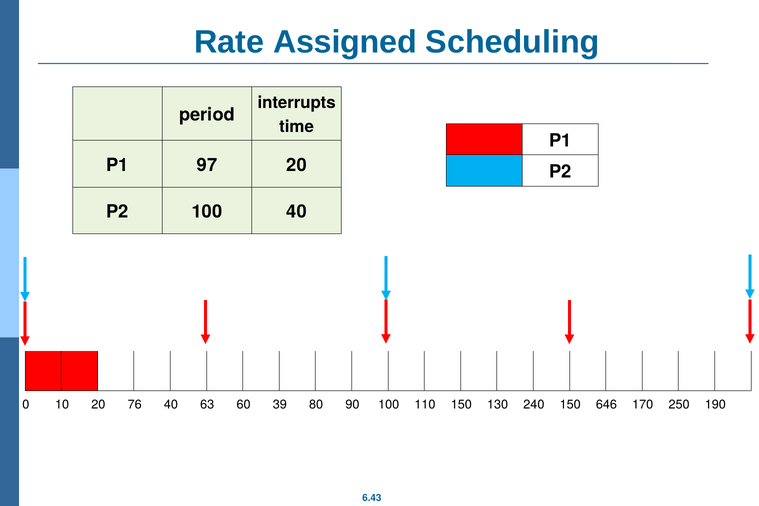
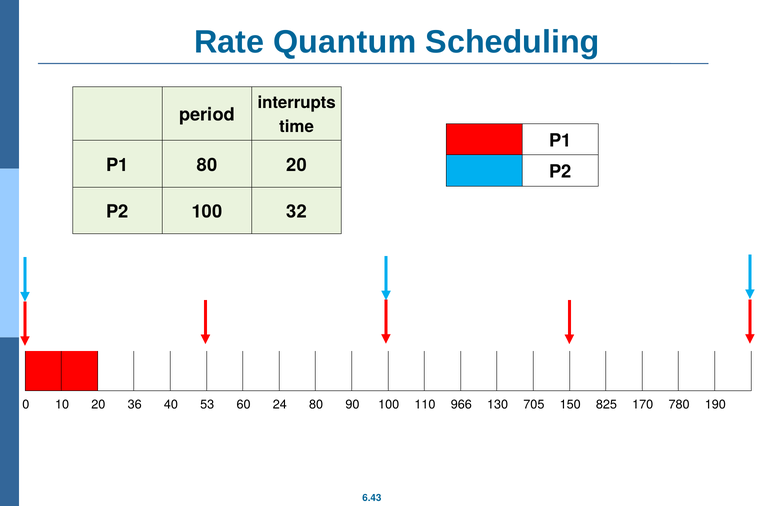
Assigned: Assigned -> Quantum (345, 42)
P1 97: 97 -> 80 (207, 165)
100 40: 40 -> 32 (297, 212)
76: 76 -> 36 (135, 404)
63: 63 -> 53 (207, 404)
39: 39 -> 24 (280, 404)
110 150: 150 -> 966 (461, 404)
240: 240 -> 705 (534, 404)
646: 646 -> 825 (606, 404)
250: 250 -> 780 (679, 404)
